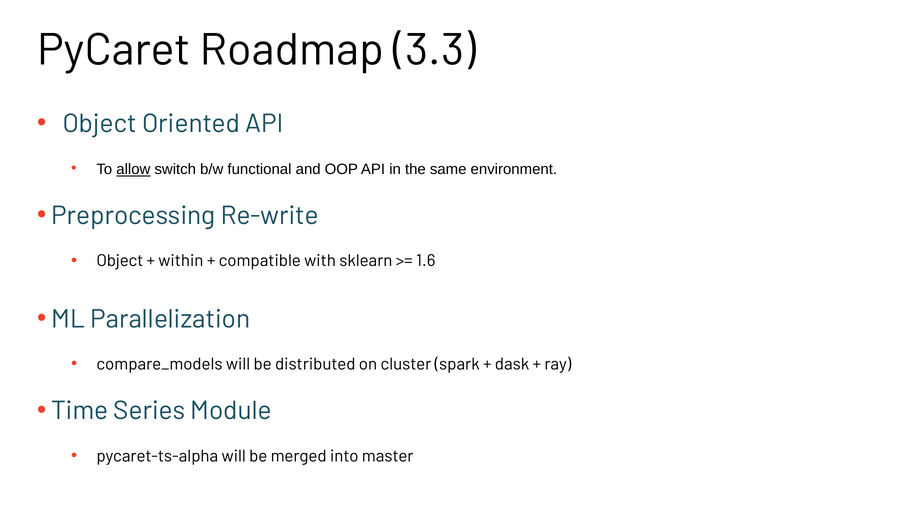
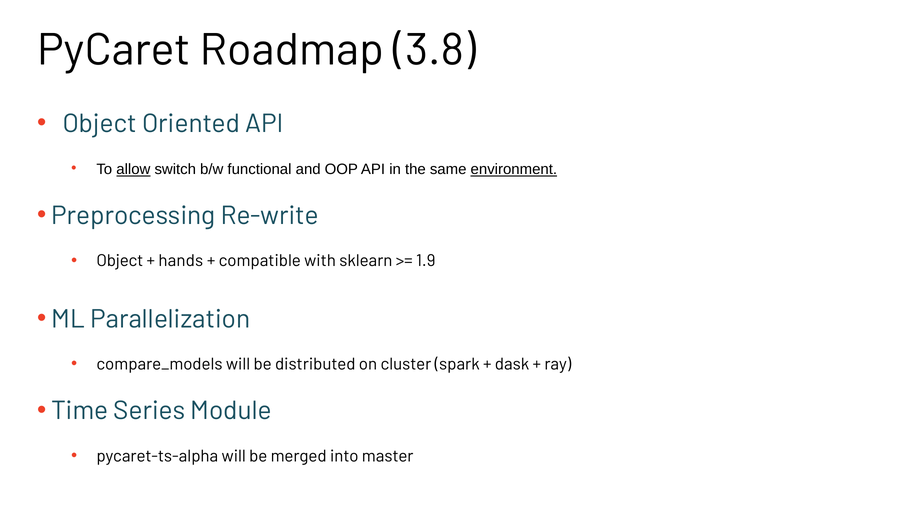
3.3: 3.3 -> 3.8 (435, 50)
environment underline: none -> present (514, 170)
within: within -> hands (181, 261)
1.6: 1.6 -> 1.9 (426, 261)
